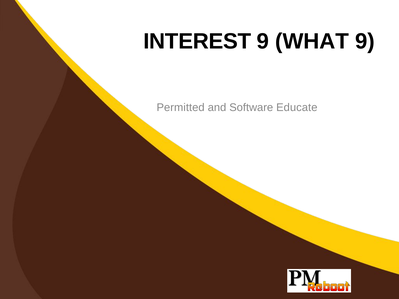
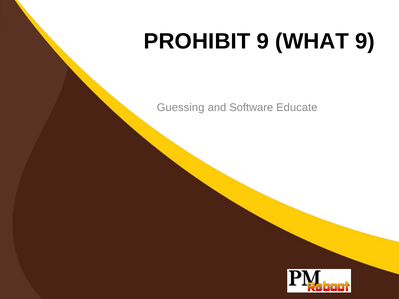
INTEREST: INTEREST -> PROHIBIT (197, 41)
Permitted: Permitted -> Guessing (181, 108)
